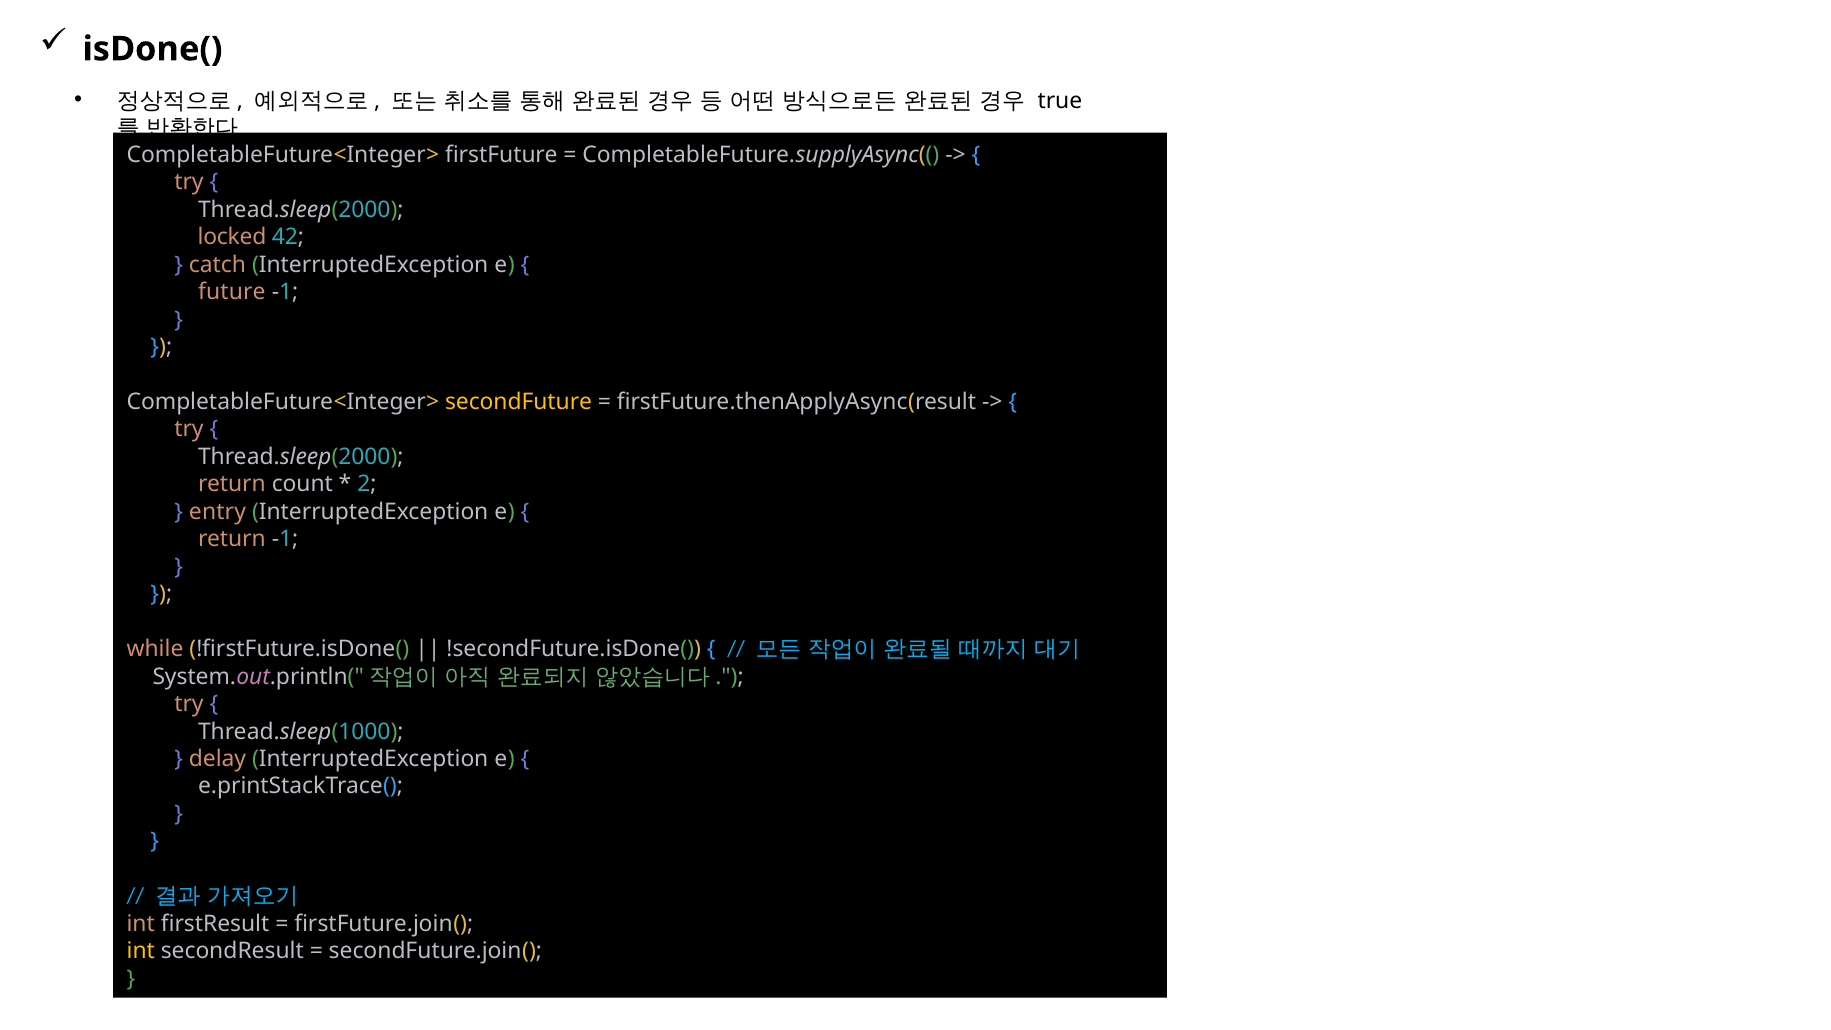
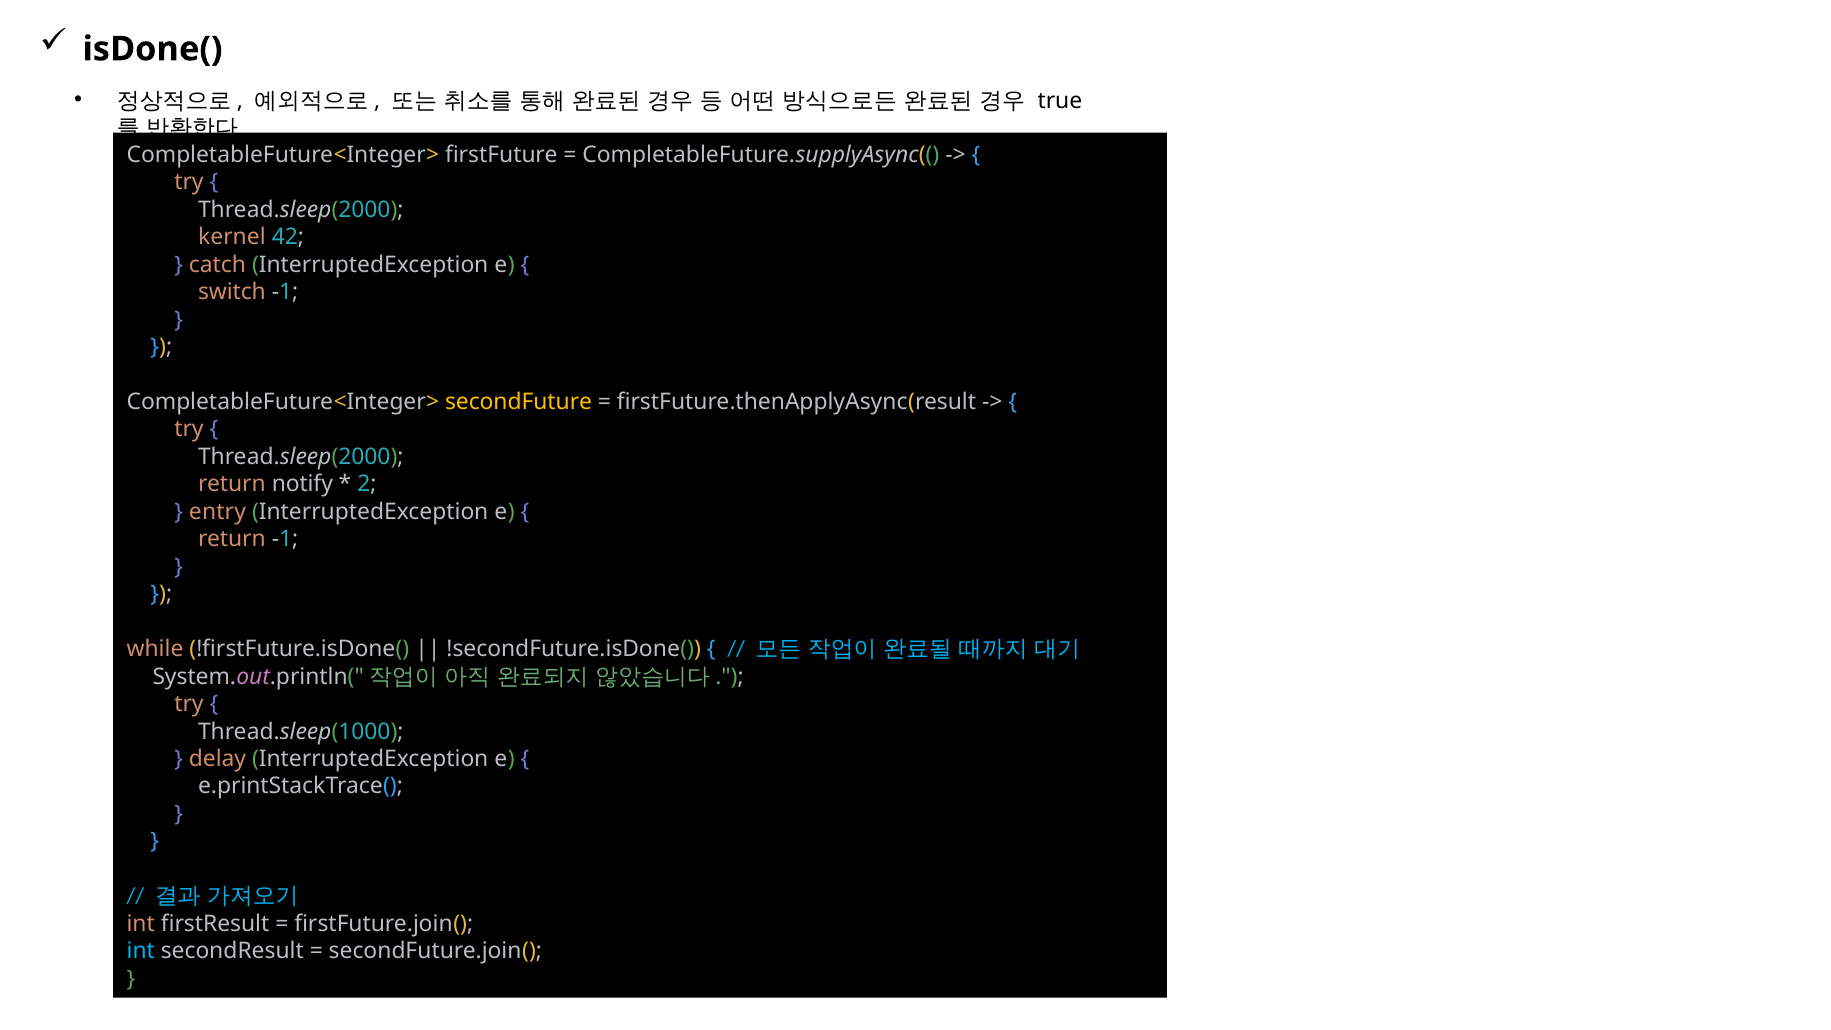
locked: locked -> kernel (232, 237)
future: future -> switch (232, 292)
count: count -> notify (302, 484)
int colour: yellow -> light blue (141, 951)
